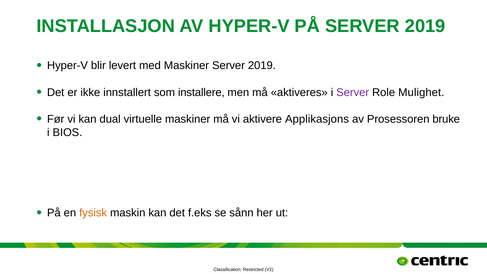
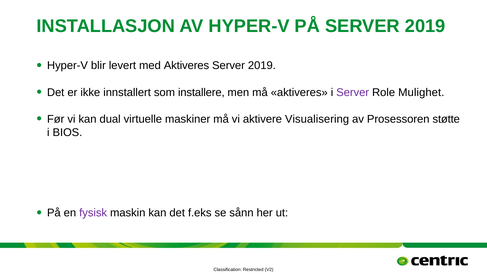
med Maskiner: Maskiner -> Aktiveres (186, 66)
Applikasjons: Applikasjons -> Visualisering (317, 119)
bruke: bruke -> støtte (446, 119)
fysisk colour: orange -> purple (93, 213)
